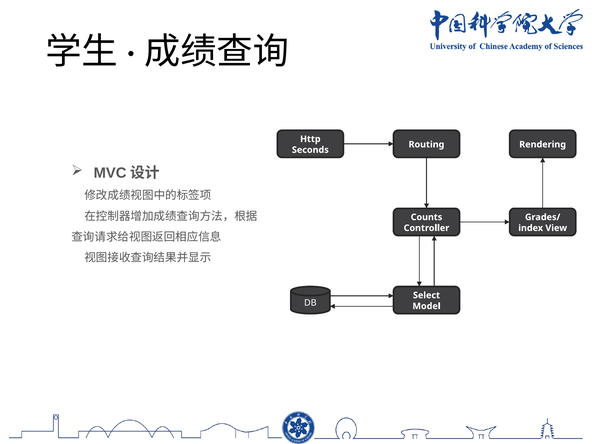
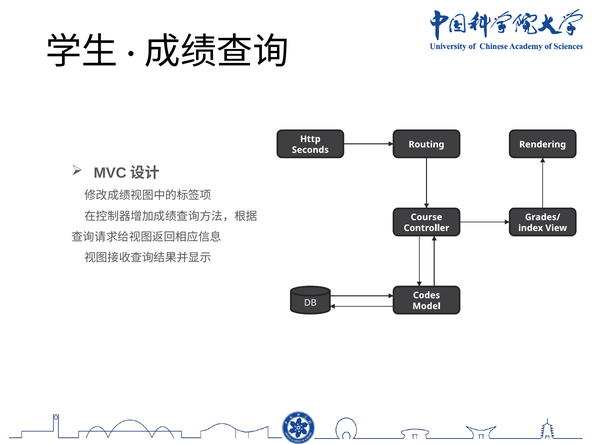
Counts: Counts -> Course (426, 217)
Select: Select -> Codes (426, 295)
